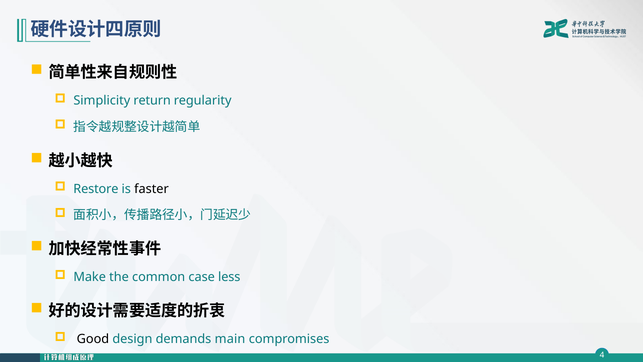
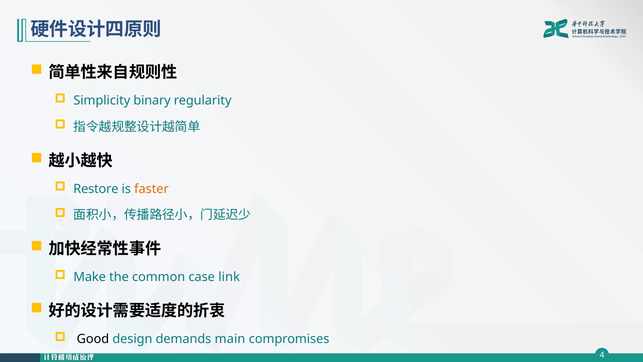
return: return -> binary (152, 101)
faster colour: black -> orange (151, 189)
less: less -> link (229, 277)
